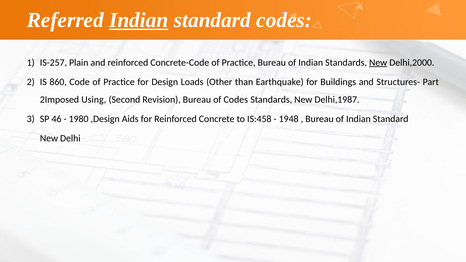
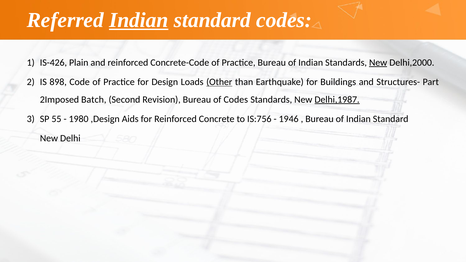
IS-257: IS-257 -> IS-426 (53, 63)
860: 860 -> 898 (58, 82)
Other underline: none -> present (219, 82)
Using: Using -> Batch (94, 100)
Delhi,1987 underline: none -> present (337, 100)
46: 46 -> 55 (56, 119)
IS:458: IS:458 -> IS:756 (259, 119)
1948: 1948 -> 1946 (289, 119)
